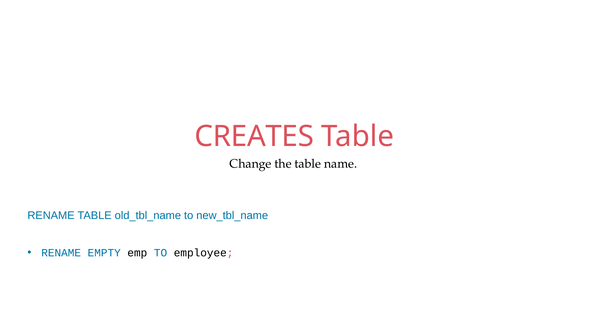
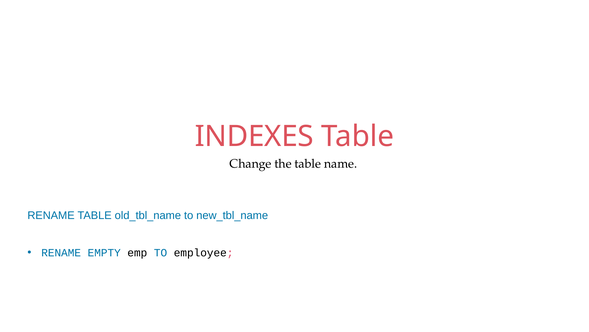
CREATES: CREATES -> INDEXES (254, 136)
